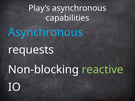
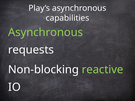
Asynchronous colour: light blue -> light green (46, 32)
